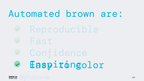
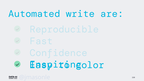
brown: brown -> write (80, 14)
